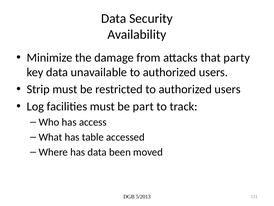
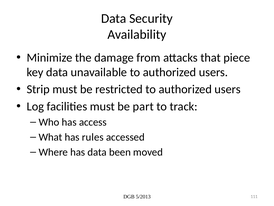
party: party -> piece (237, 57)
table: table -> rules (93, 137)
